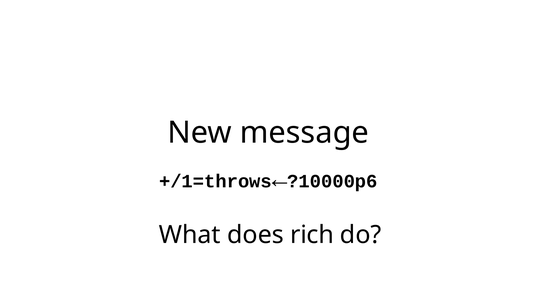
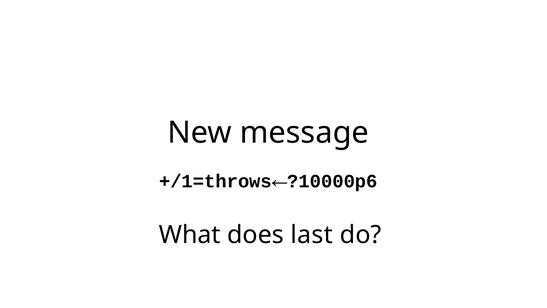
rich: rich -> last (312, 235)
